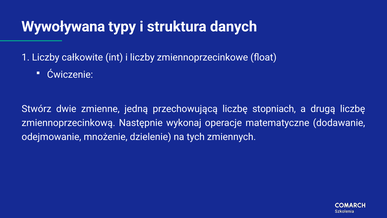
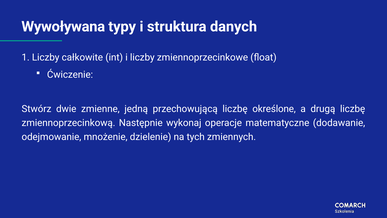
stopniach: stopniach -> określone (274, 109)
